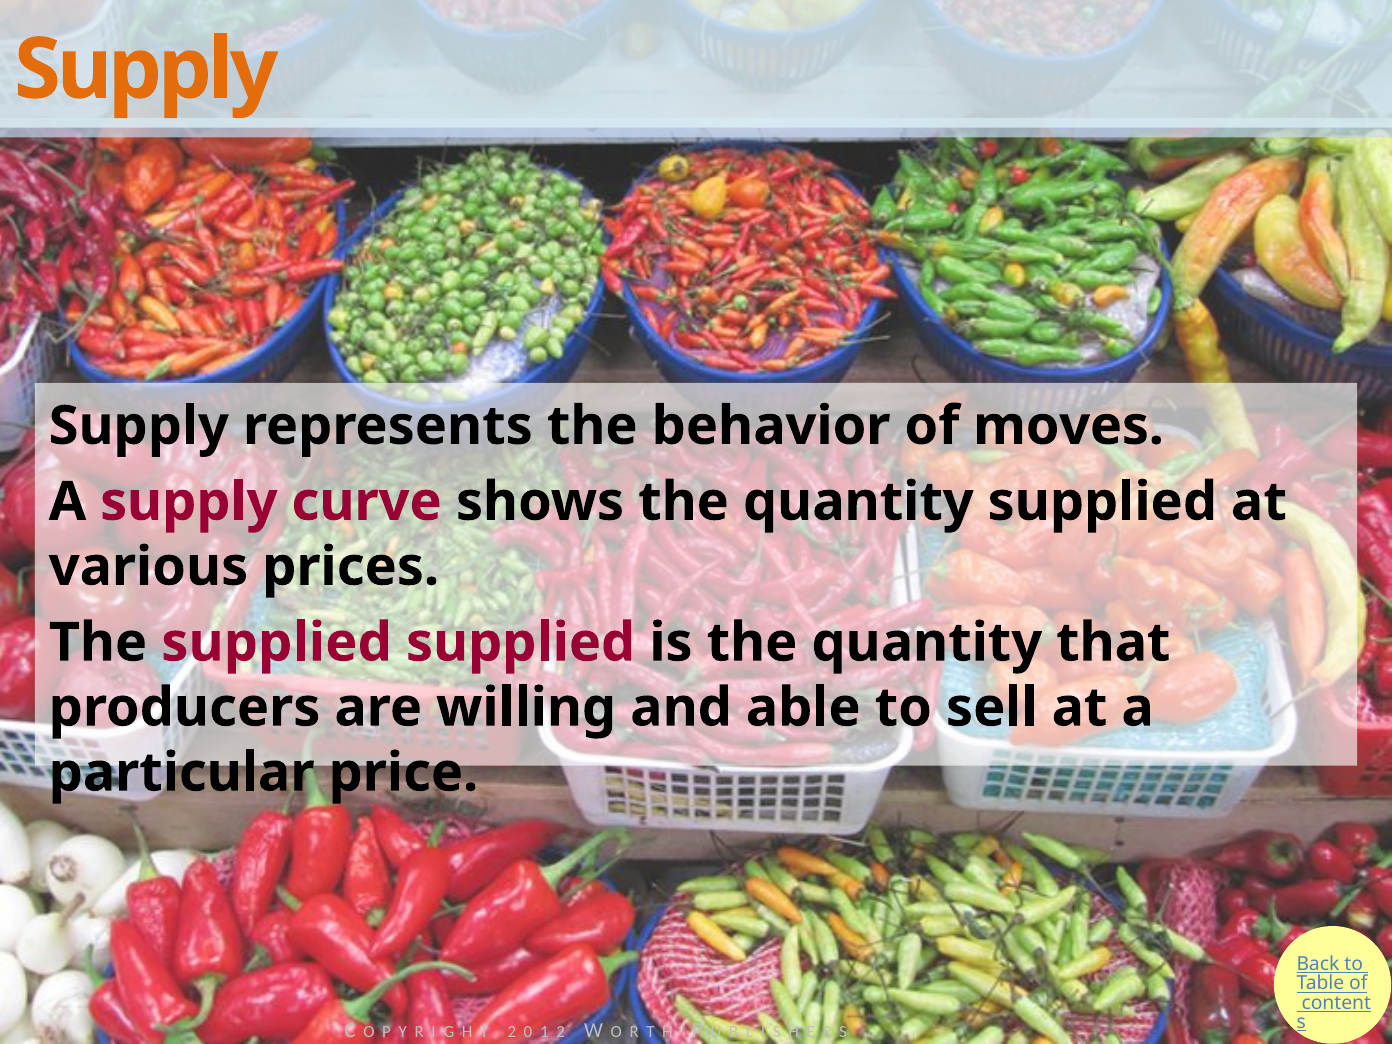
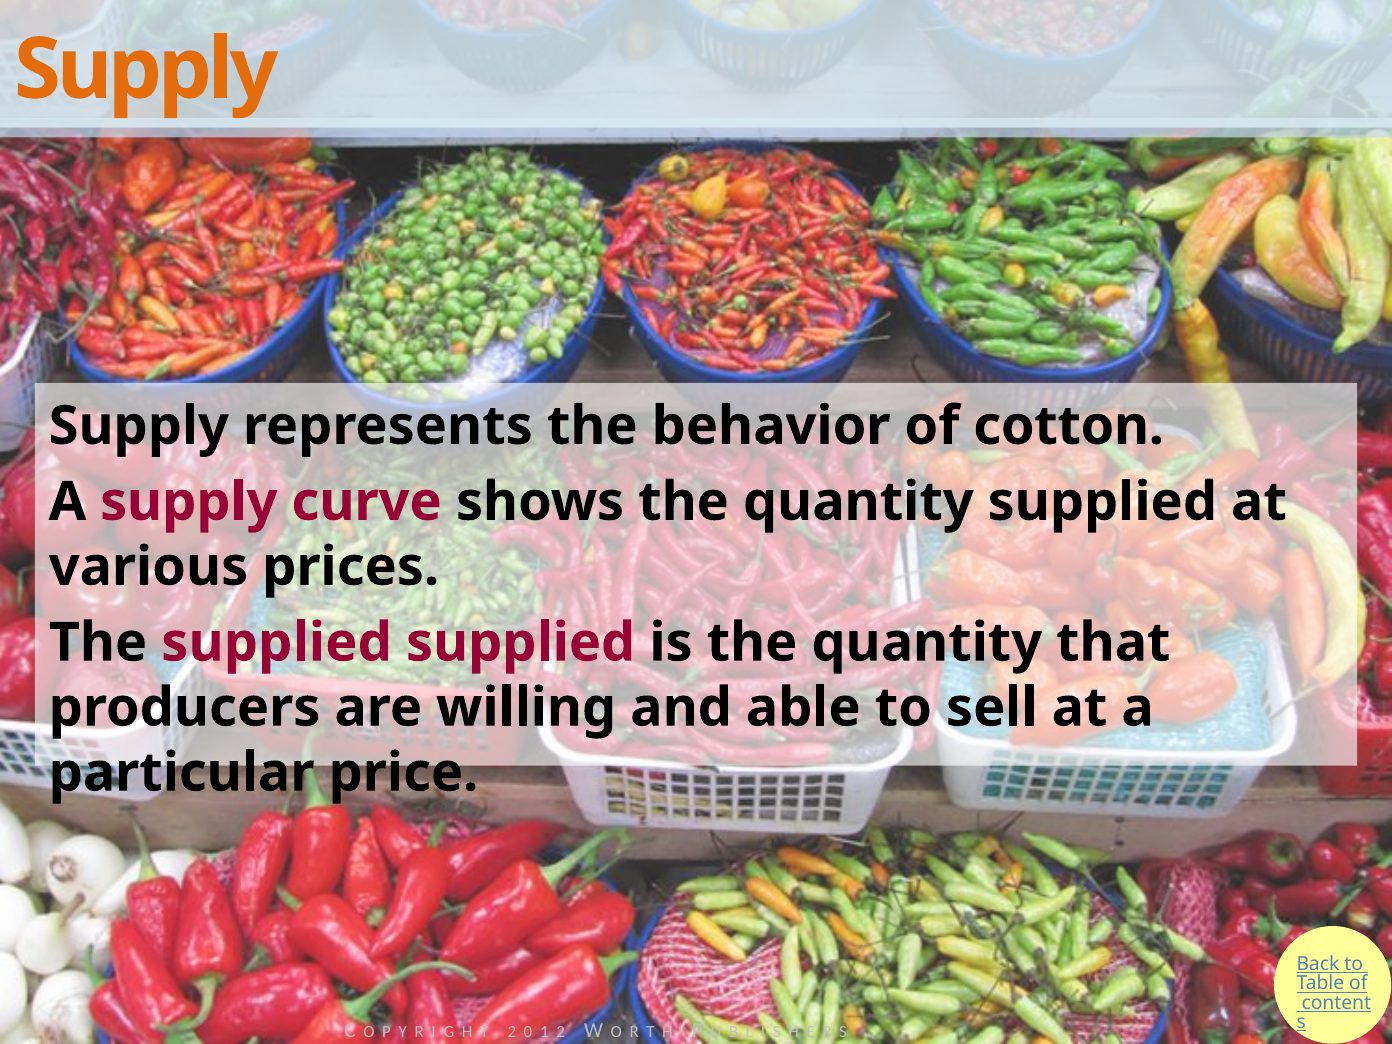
moves: moves -> cotton (1069, 426)
